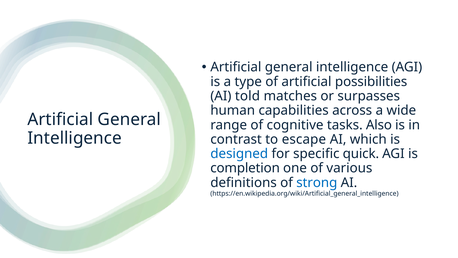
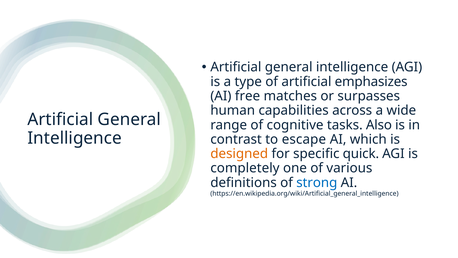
possibilities: possibilities -> emphasizes (371, 82)
told: told -> free (248, 96)
designed colour: blue -> orange (239, 154)
completion: completion -> completely (245, 168)
